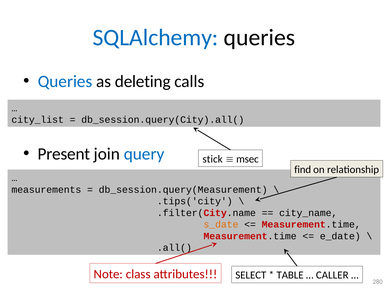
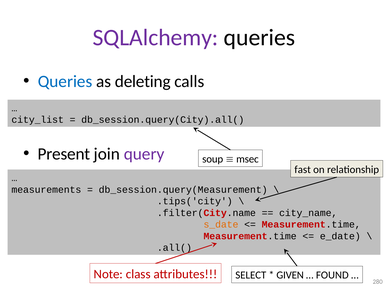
SQLAlchemy colour: blue -> purple (155, 38)
query colour: blue -> purple (144, 154)
stick: stick -> soup (213, 159)
find: find -> fast (303, 170)
TABLE: TABLE -> GIVEN (290, 275)
CALLER: CALLER -> FOUND (332, 275)
